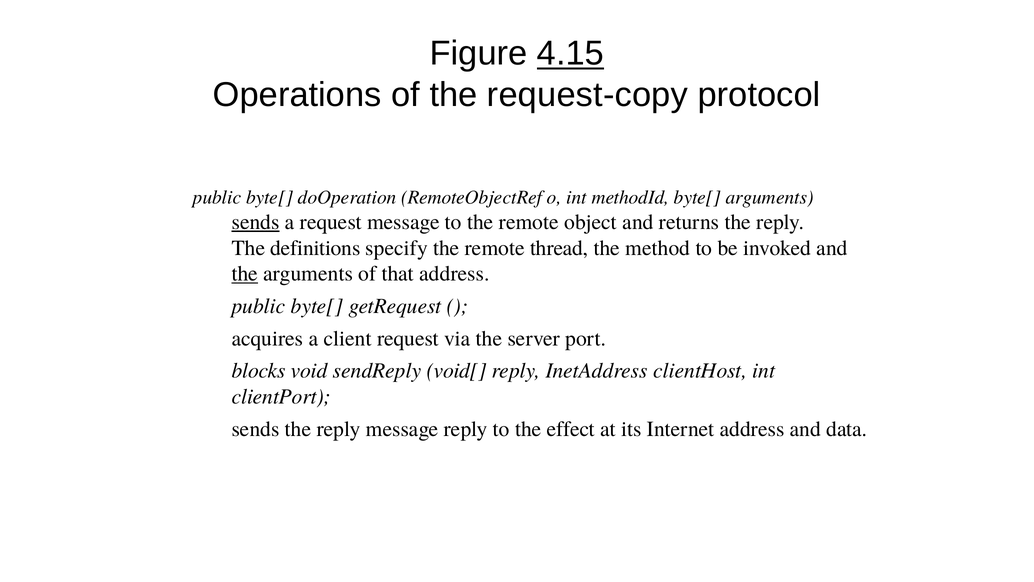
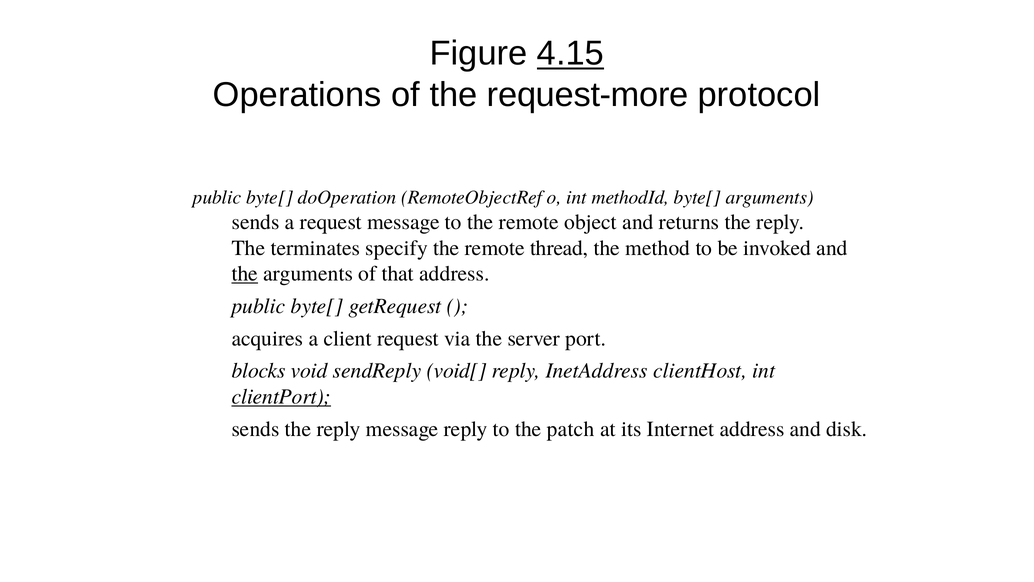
request-copy: request-copy -> request-more (588, 95)
sends underline: present -> none (256, 222)
definitions: definitions -> terminates (315, 248)
clientPort underline: none -> present (281, 396)
effect: effect -> patch (571, 429)
data: data -> disk (847, 429)
